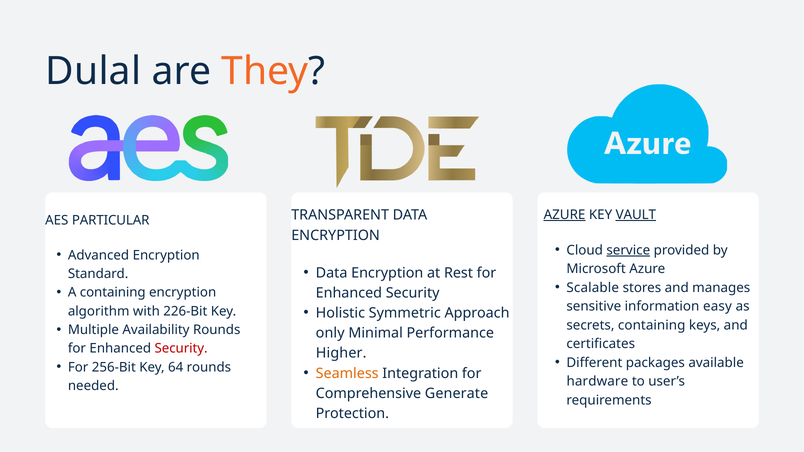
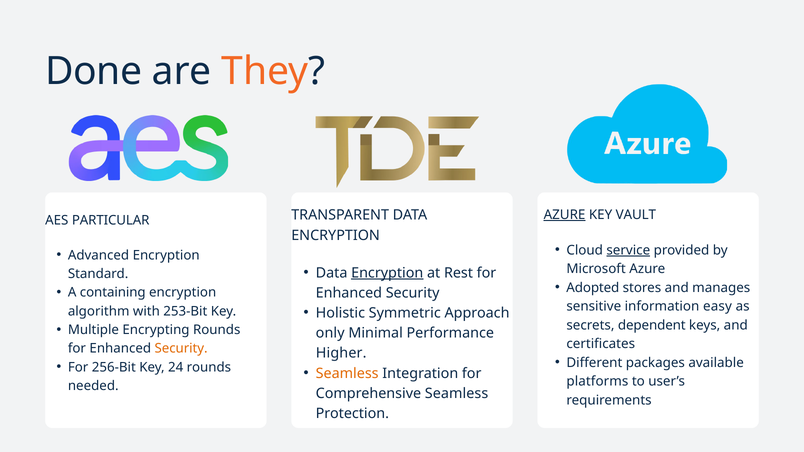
Dulal: Dulal -> Done (94, 71)
VAULT underline: present -> none (636, 215)
Encryption underline: none -> present (387, 273)
Scalable: Scalable -> Adopted (593, 288)
226-Bit: 226-Bit -> 253-Bit (185, 311)
secrets containing: containing -> dependent (652, 325)
Availability: Availability -> Encrypting (156, 330)
Security colour: red -> orange (181, 349)
64: 64 -> 24 (176, 367)
hardware: hardware -> platforms (597, 382)
Comprehensive Generate: Generate -> Seamless (457, 394)
